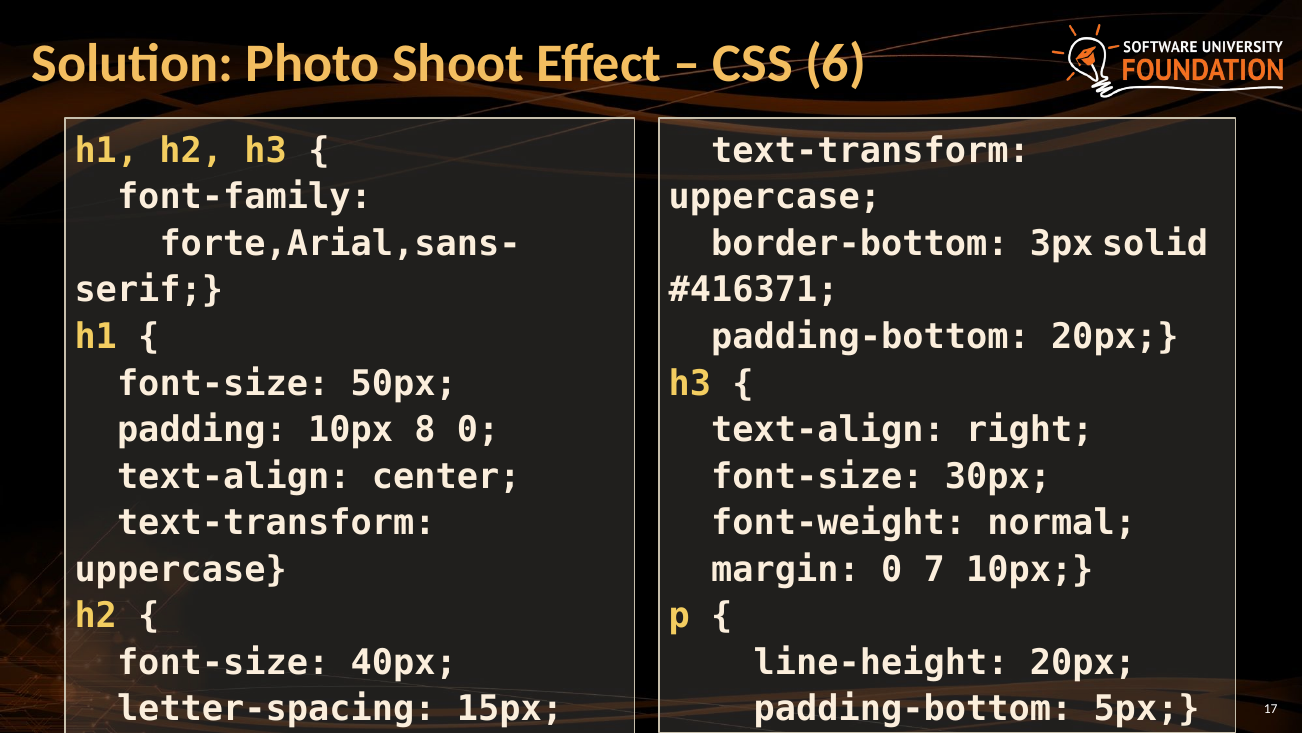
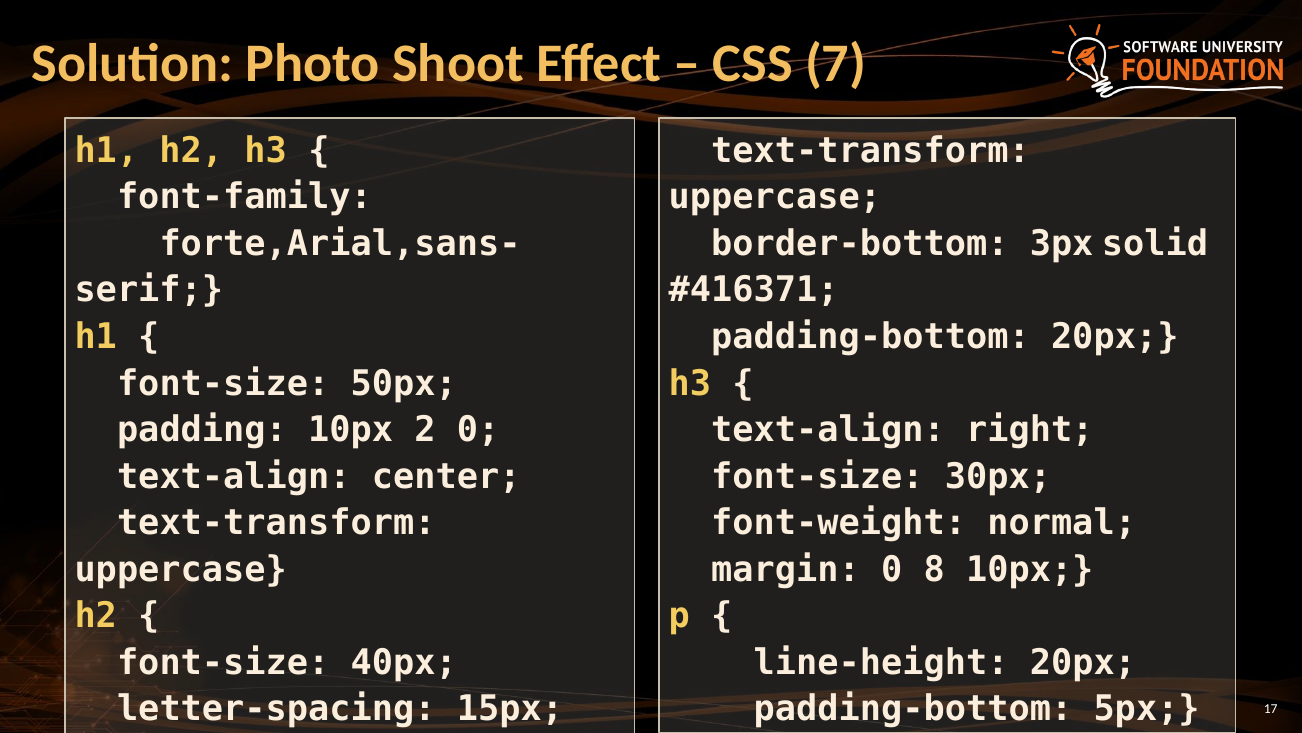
6: 6 -> 7 (836, 63)
8: 8 -> 2 (425, 430)
7: 7 -> 8 (934, 569)
